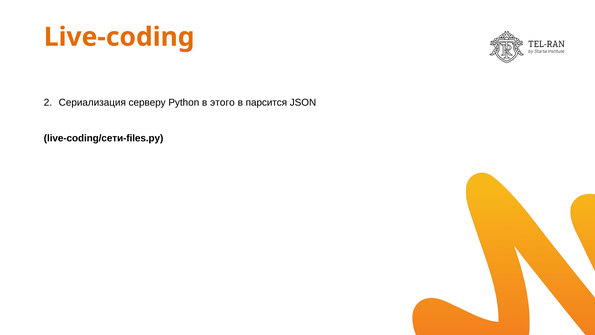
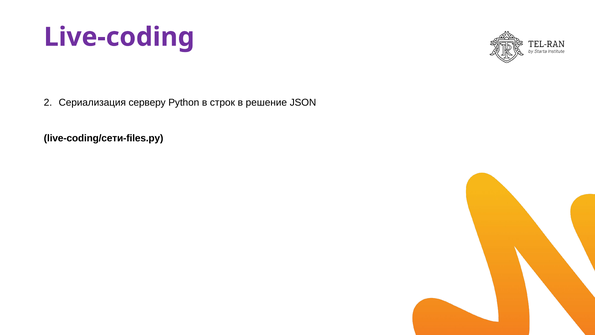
Live-coding colour: orange -> purple (119, 37)
этого: этого -> строк (222, 102)
парсится: парсится -> решение (266, 102)
